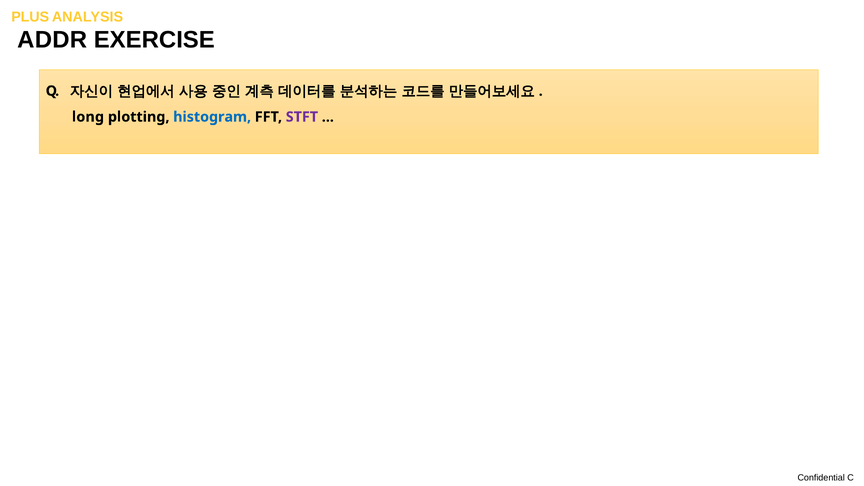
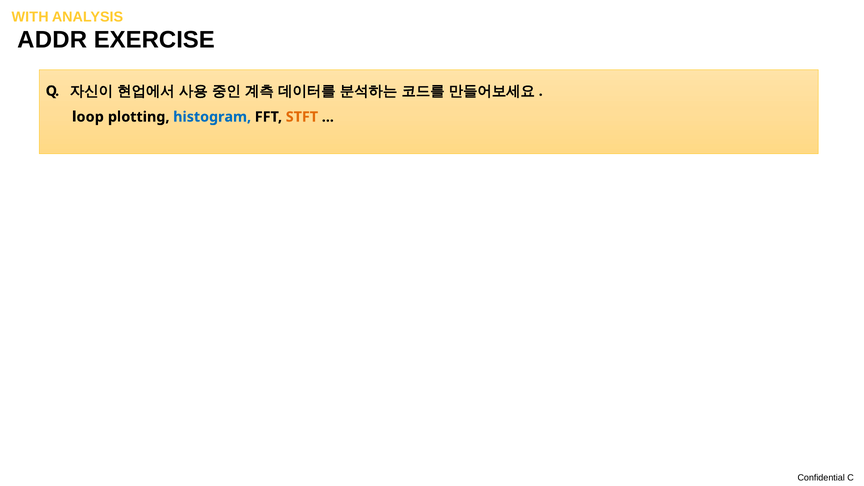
PLUS: PLUS -> WITH (30, 17)
long: long -> loop (88, 117)
STFT colour: purple -> orange (302, 117)
